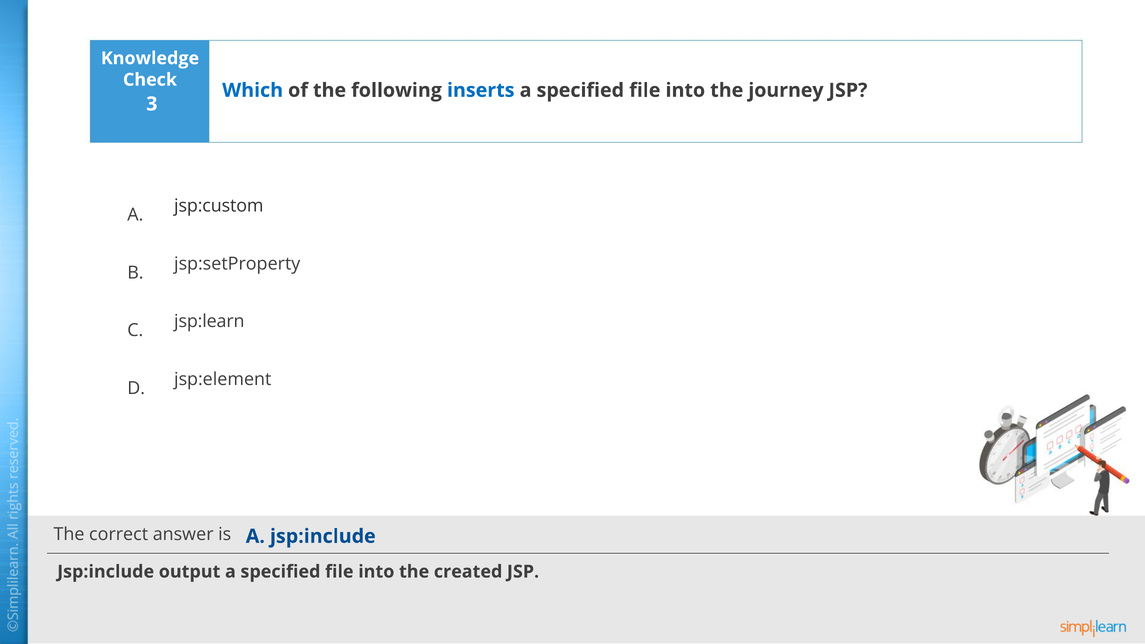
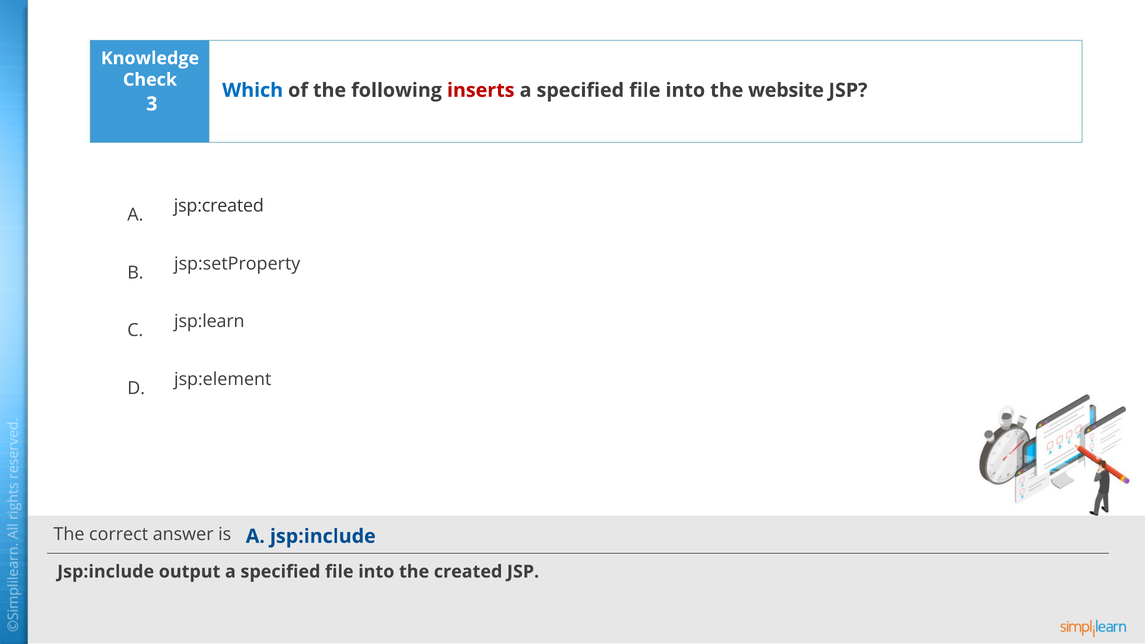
inserts colour: blue -> red (481, 90)
journey: journey -> website (786, 90)
jsp:custom: jsp:custom -> jsp:created (219, 206)
